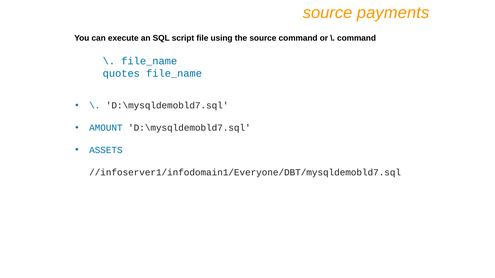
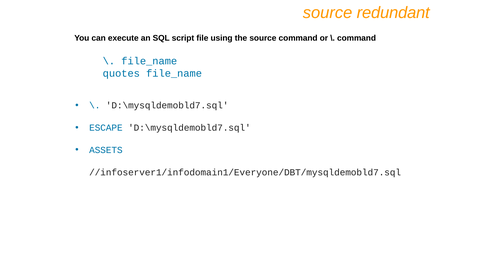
payments: payments -> redundant (393, 13)
AMOUNT: AMOUNT -> ESCAPE (106, 128)
